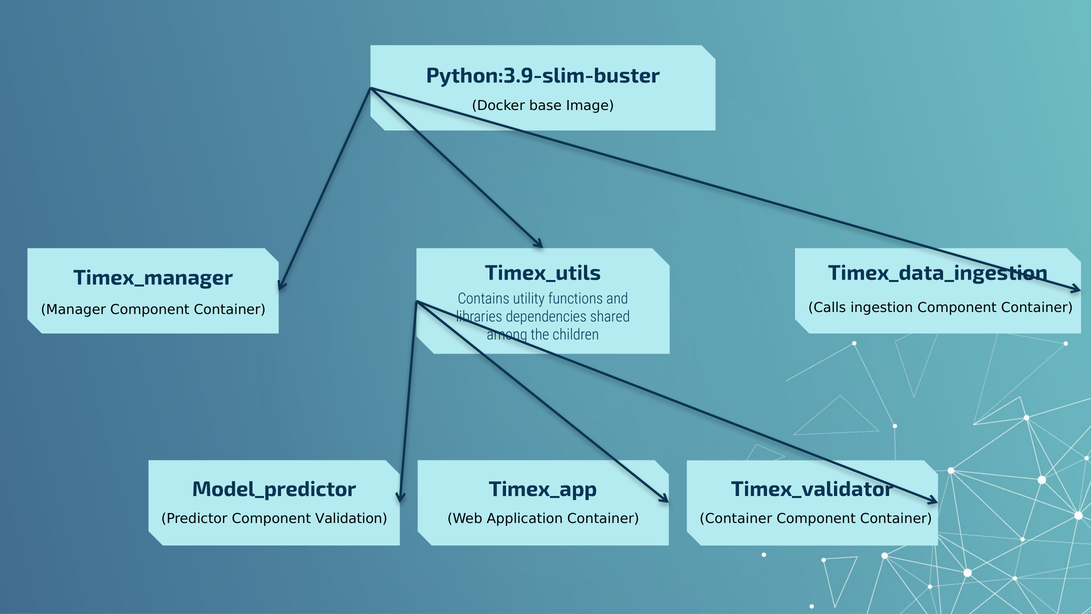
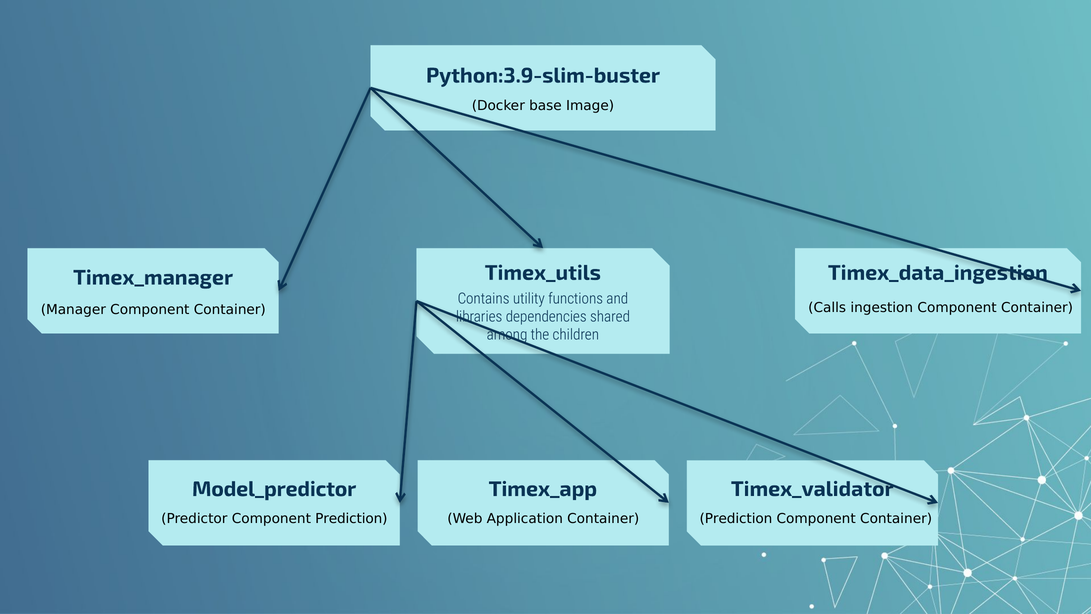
Component Validation: Validation -> Prediction (351, 519)
Container Container: Container -> Prediction (736, 519)
